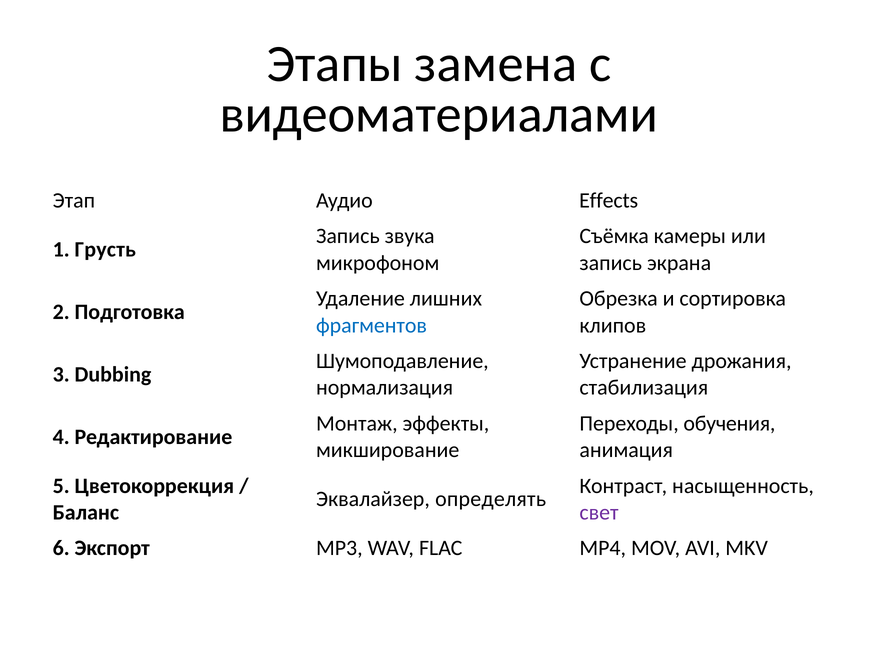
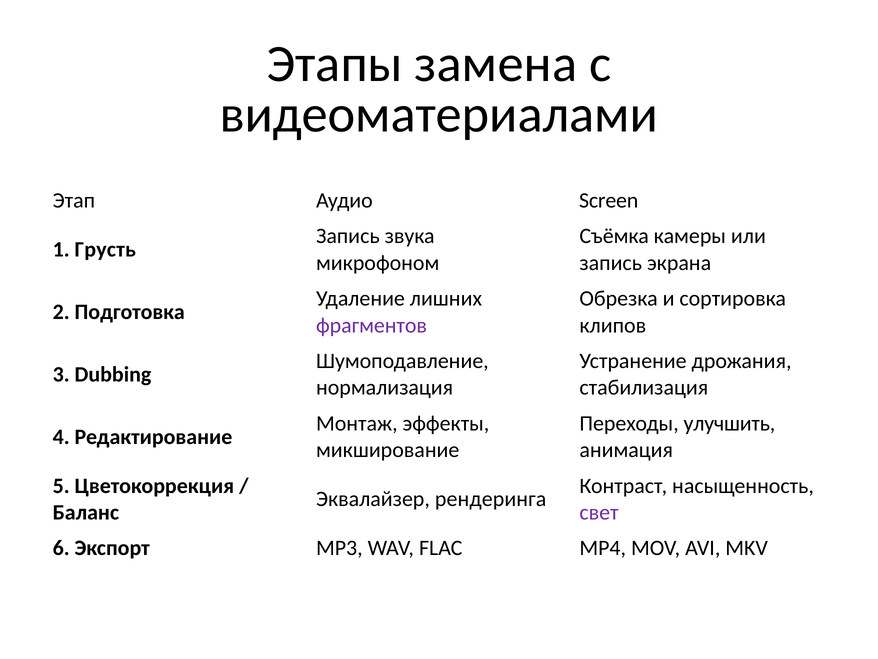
Effects: Effects -> Screen (609, 200)
фрагментов colour: blue -> purple (371, 325)
обучения: обучения -> улучшить (729, 423)
определять: определять -> рендеринга (491, 499)
